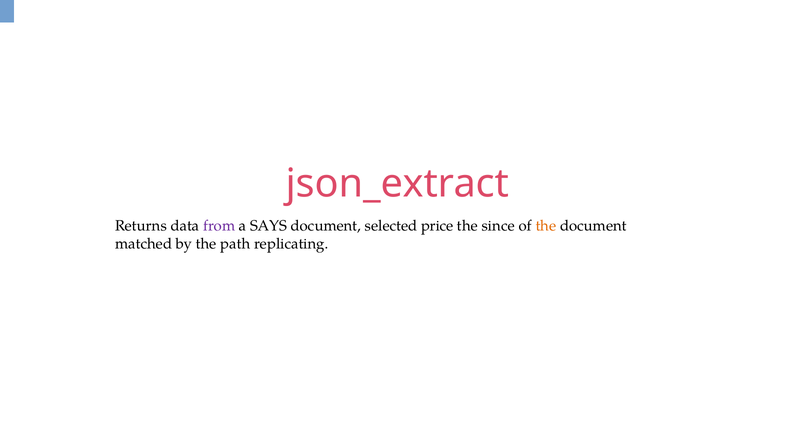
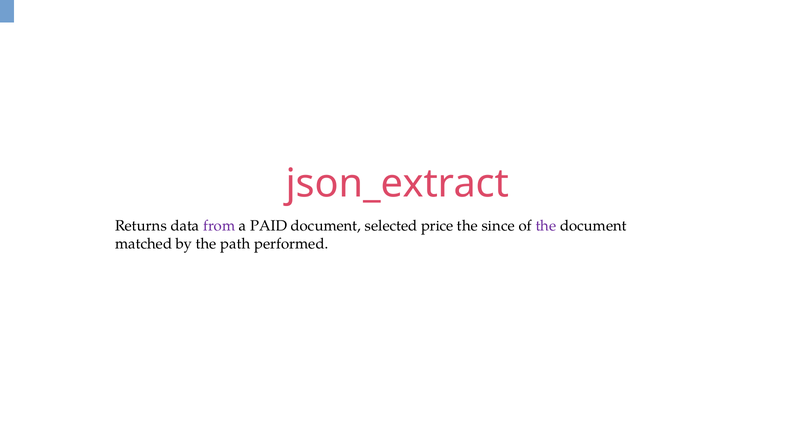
SAYS: SAYS -> PAID (269, 226)
the colour: orange -> purple (546, 226)
replicating: replicating -> performed (291, 244)
